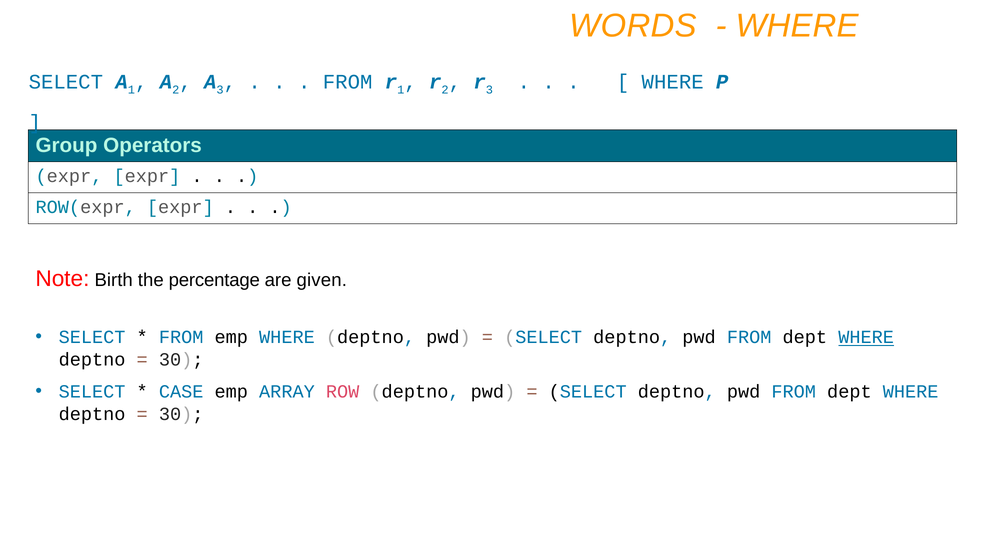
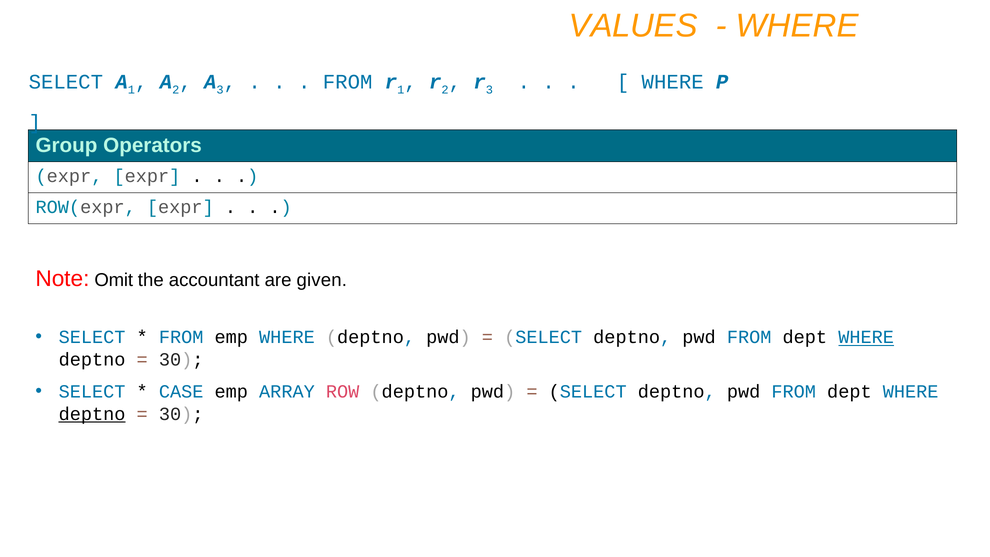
WORDS: WORDS -> VALUES (633, 26)
Birth: Birth -> Omit (114, 280)
percentage: percentage -> accountant (214, 280)
deptno underline: none -> present (92, 414)
